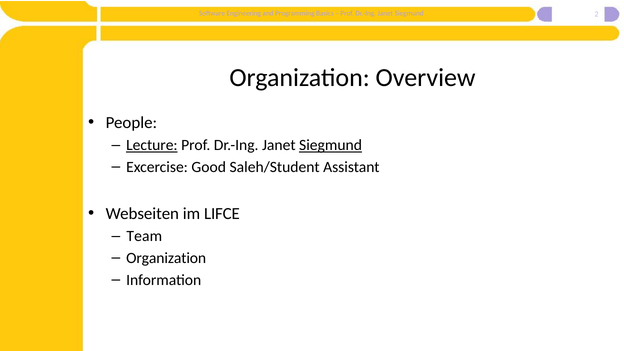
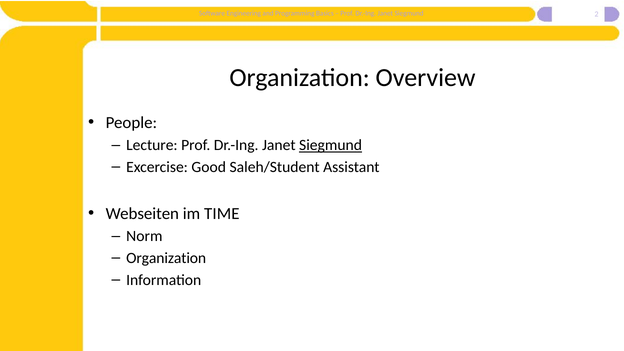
Lecture underline: present -> none (152, 145)
LIFCE: LIFCE -> TIME (222, 214)
Team: Team -> Norm (144, 236)
